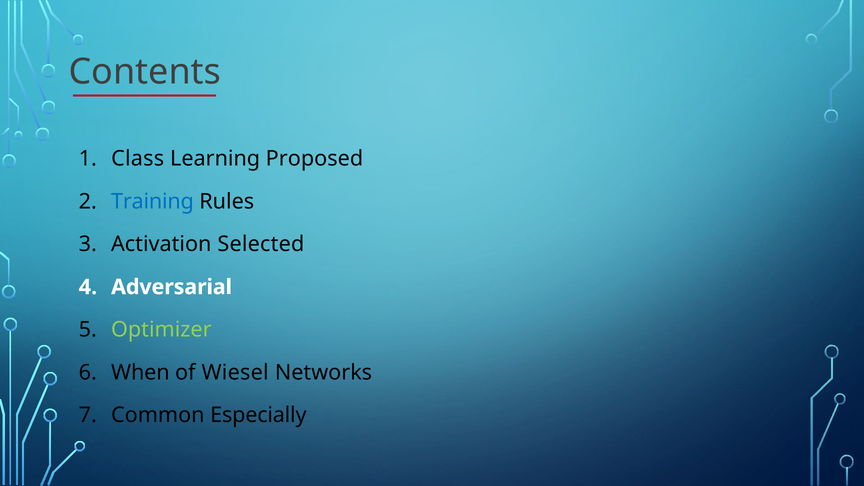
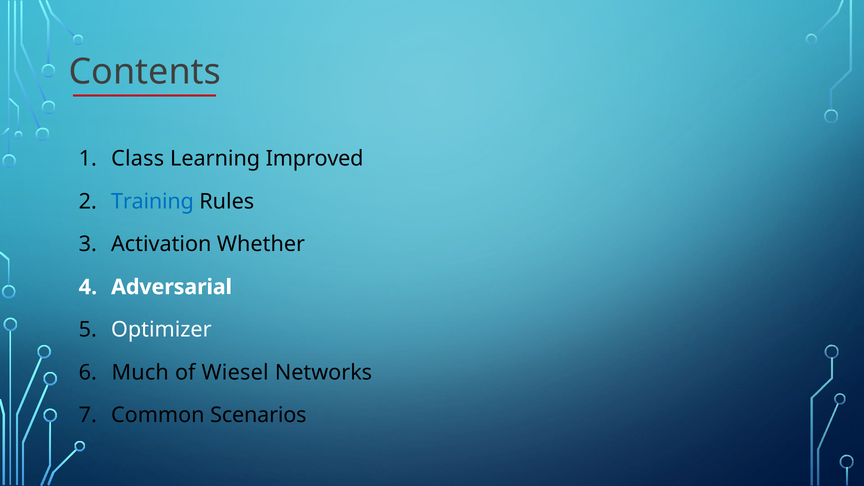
Proposed: Proposed -> Improved (315, 159)
Selected: Selected -> Whether (261, 244)
Optimizer colour: light green -> white (161, 330)
When: When -> Much (140, 373)
Especially: Especially -> Scenarios (258, 415)
